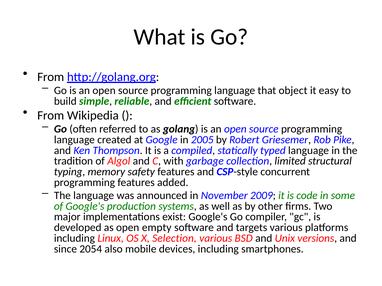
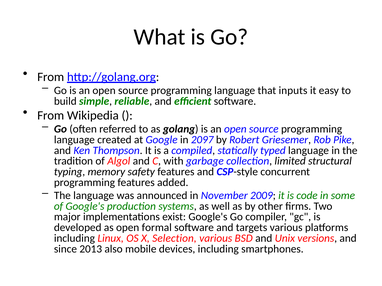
object: object -> inputs (293, 91)
2005: 2005 -> 2097 (202, 140)
empty: empty -> formal (157, 228)
2054: 2054 -> 2013 (91, 249)
